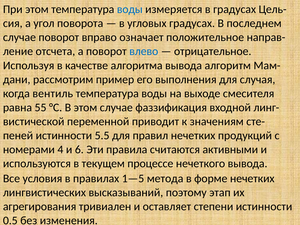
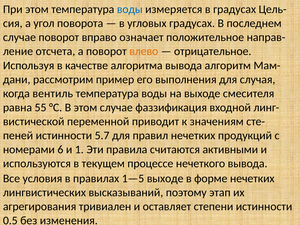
влево colour: blue -> orange (144, 51)
5.5: 5.5 -> 5.7 (102, 136)
4: 4 -> 6 (60, 150)
6: 6 -> 1 (79, 150)
1—5 метода: метода -> выходе (165, 178)
